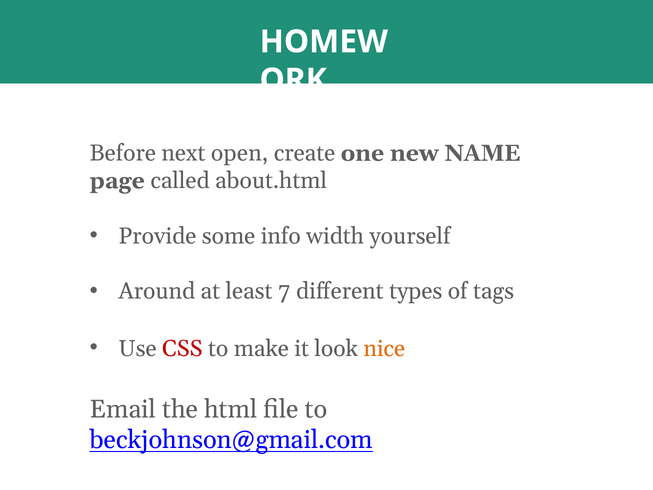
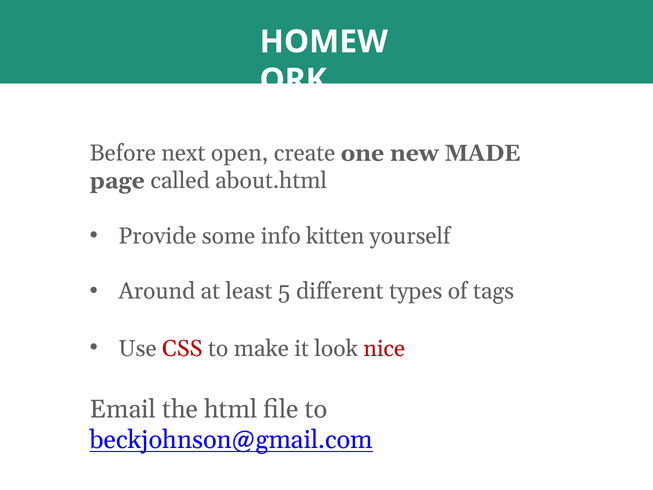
NAME: NAME -> MADE (483, 153)
width: width -> kitten (335, 236)
7: 7 -> 5 (284, 291)
nice colour: orange -> red (384, 349)
